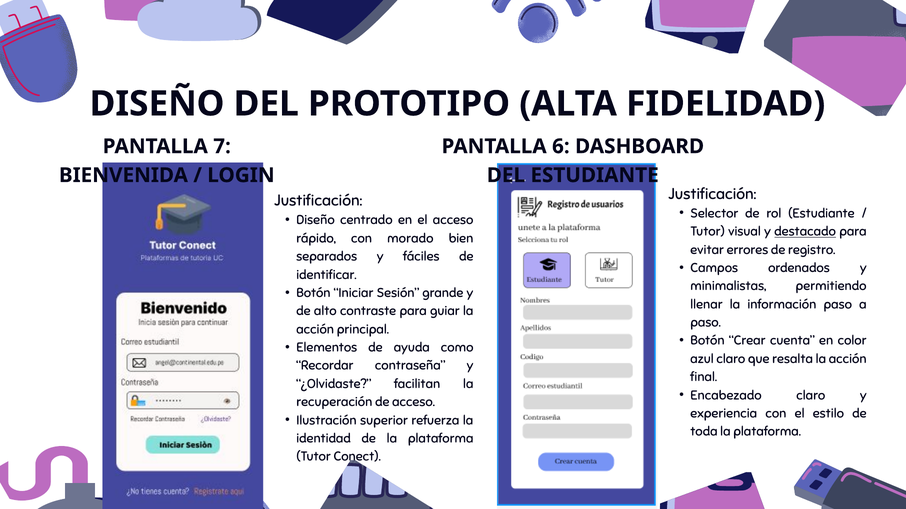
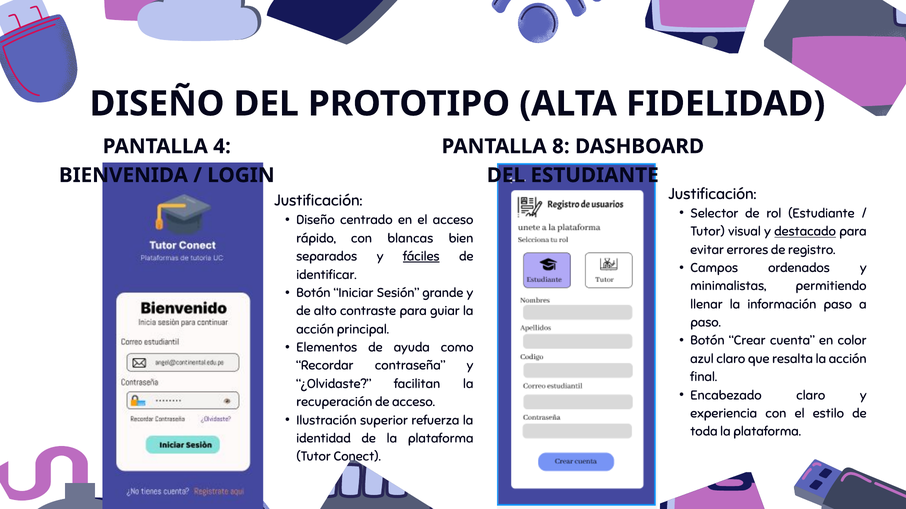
7: 7 -> 4 (222, 147)
6: 6 -> 8 (561, 147)
morado: morado -> blancas (410, 239)
fáciles underline: none -> present (421, 257)
